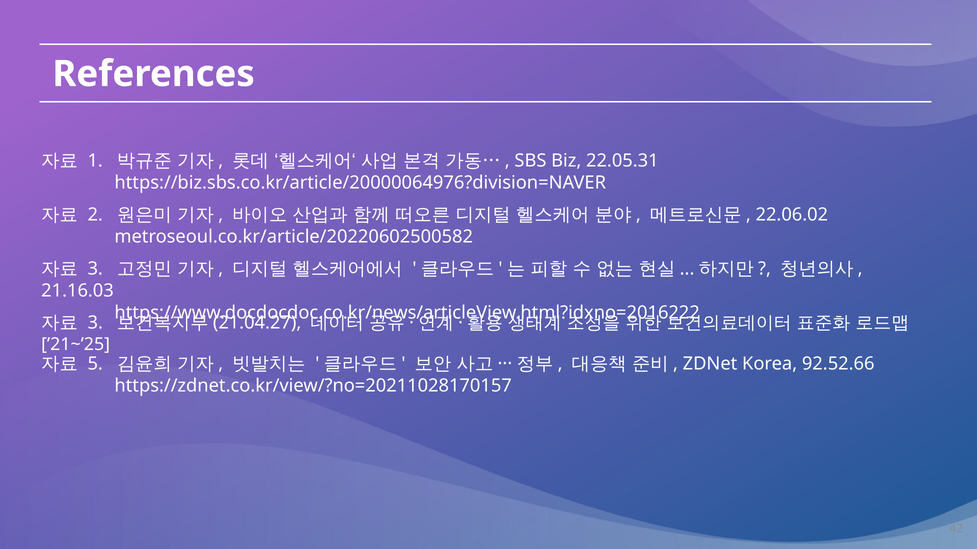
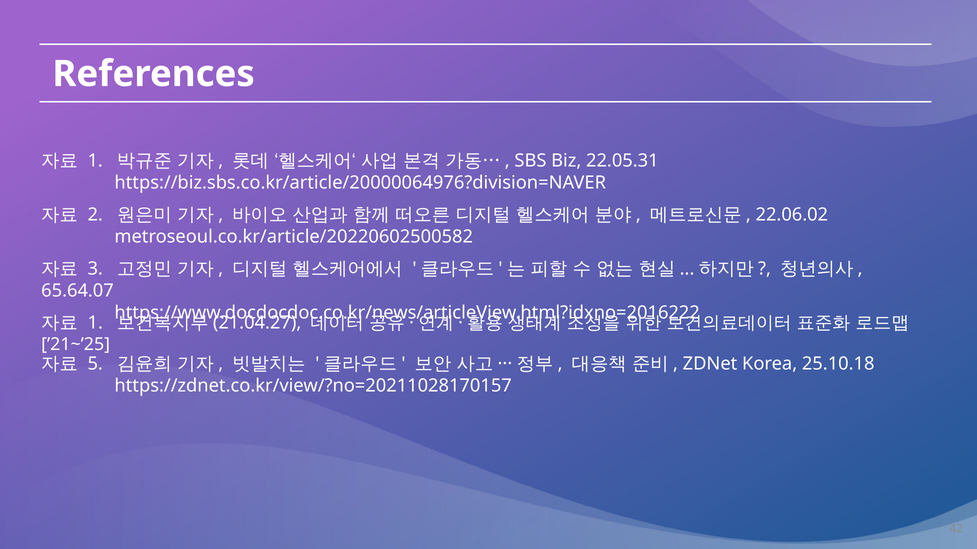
21.16.03: 21.16.03 -> 65.64.07 (78, 291)
3: 3 -> 1 (95, 323)
92.52.66: 92.52.66 -> 25.10.18 (838, 364)
